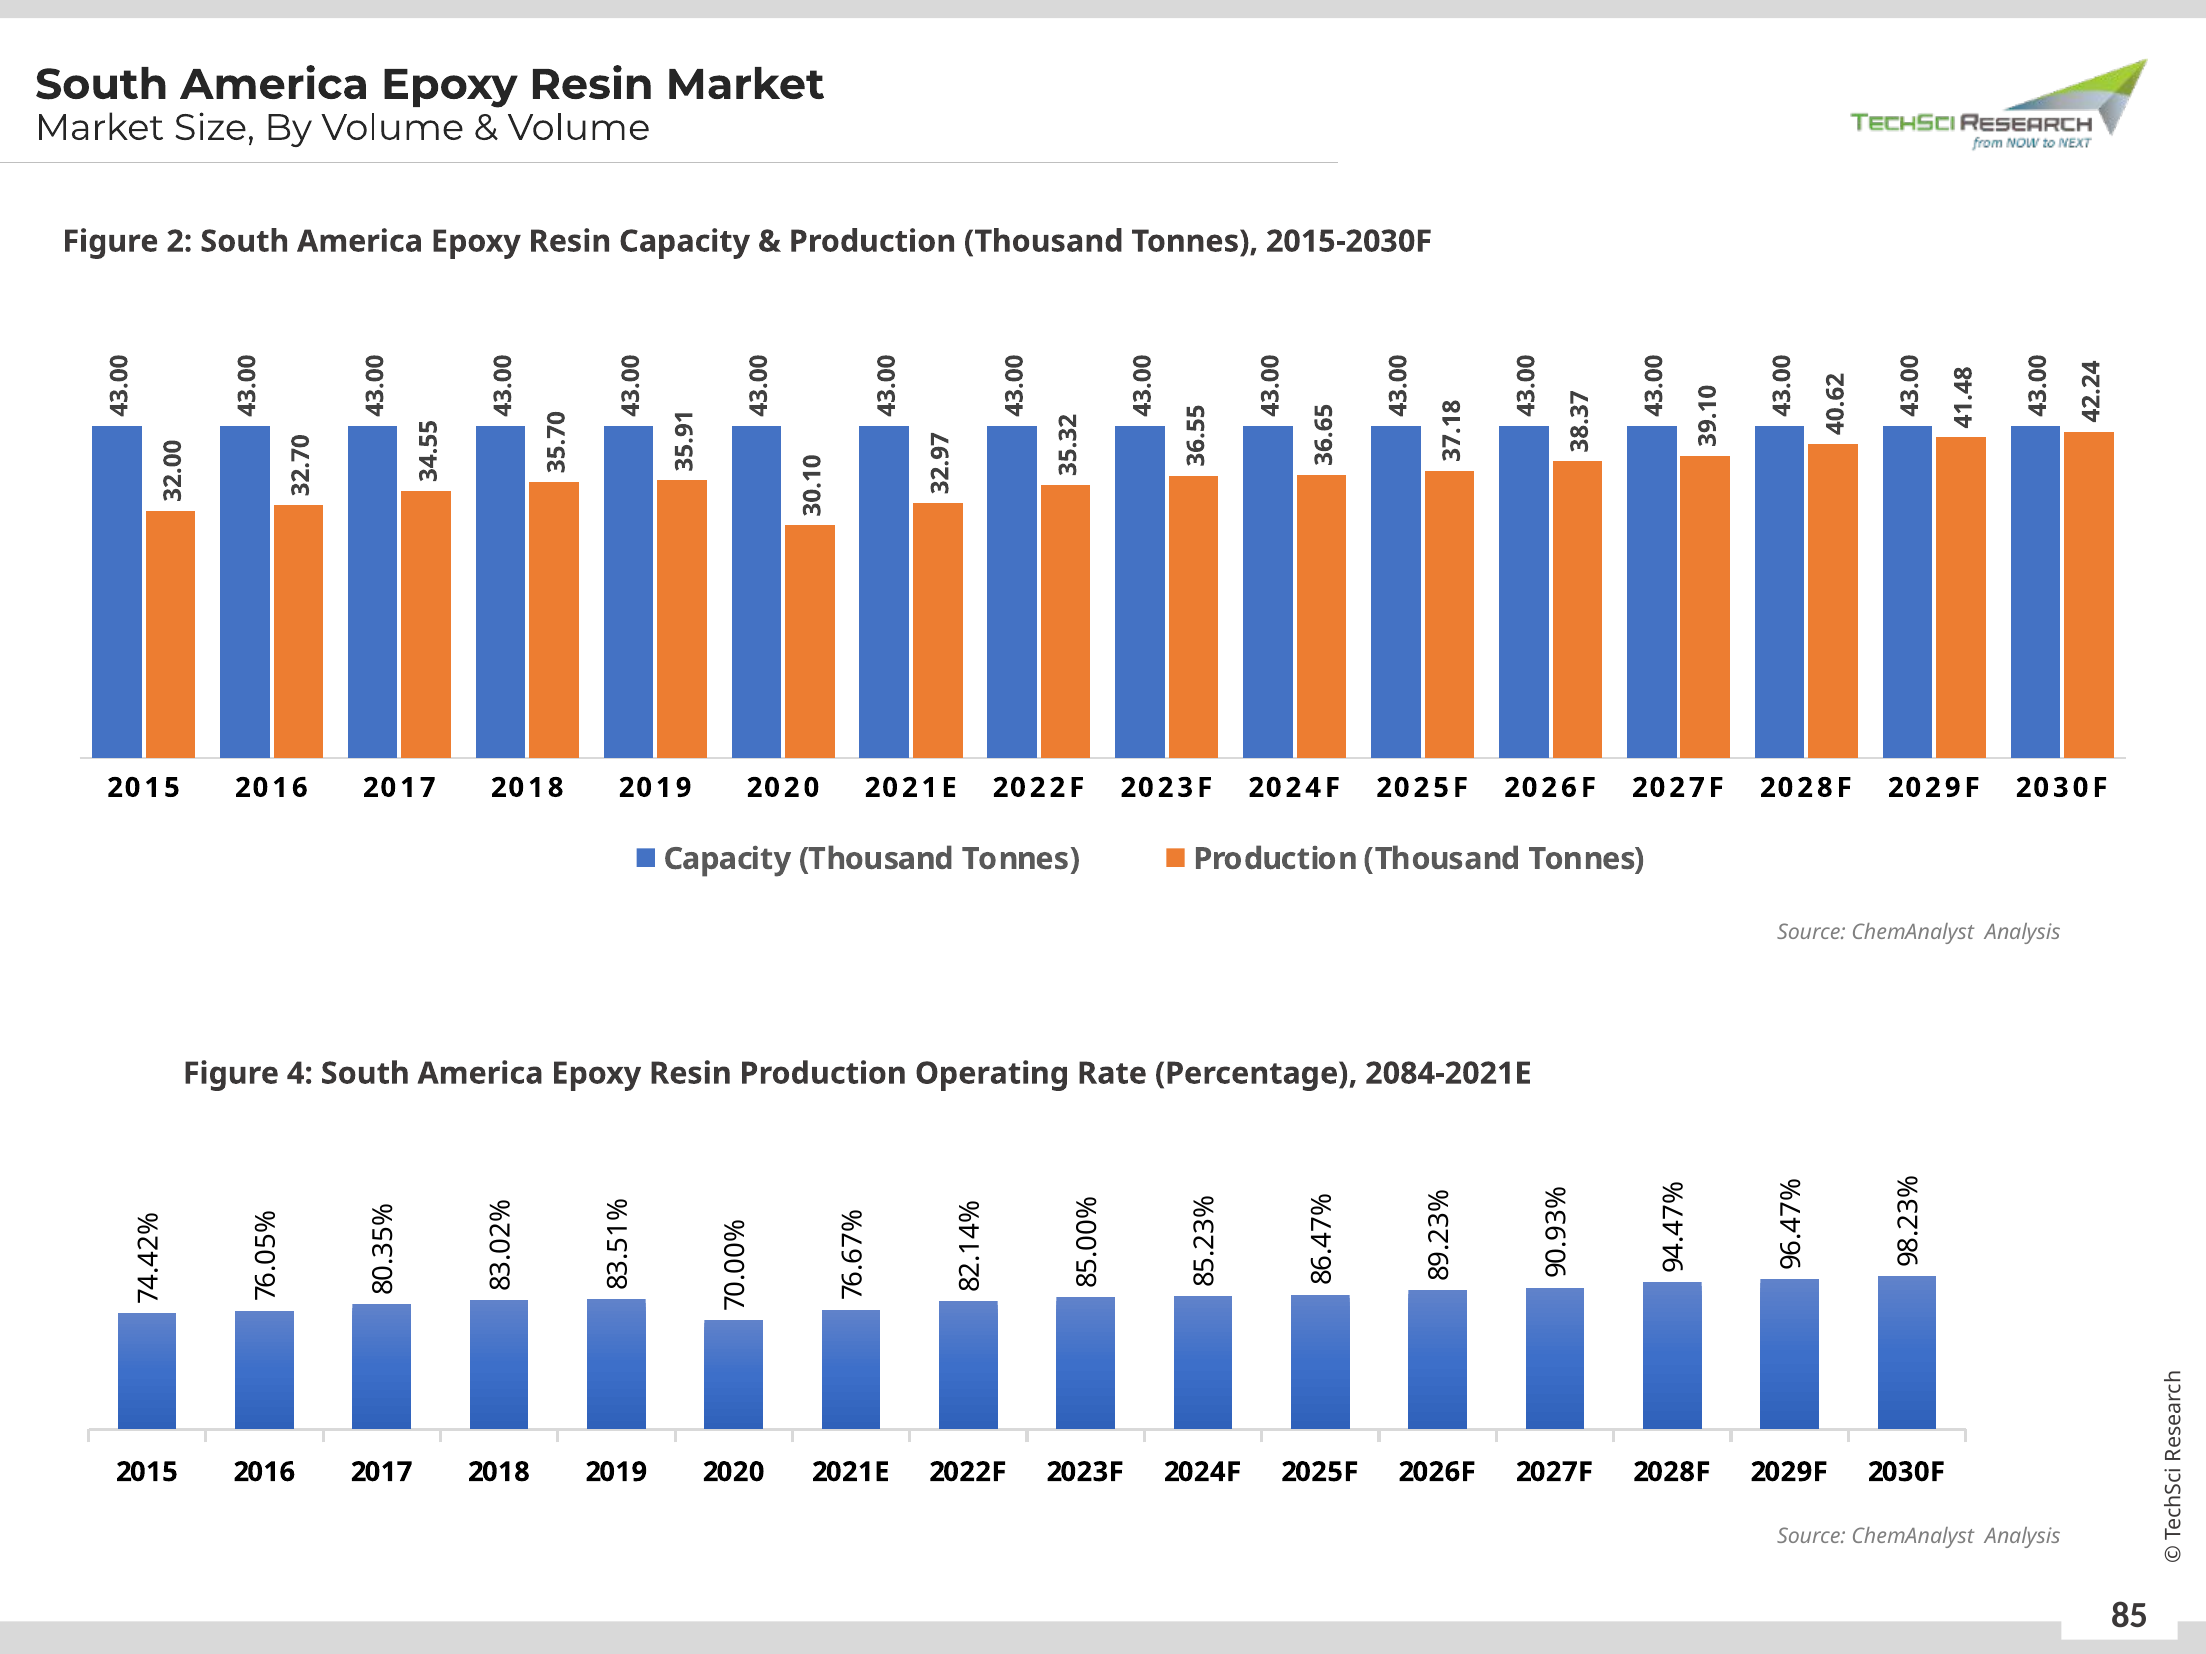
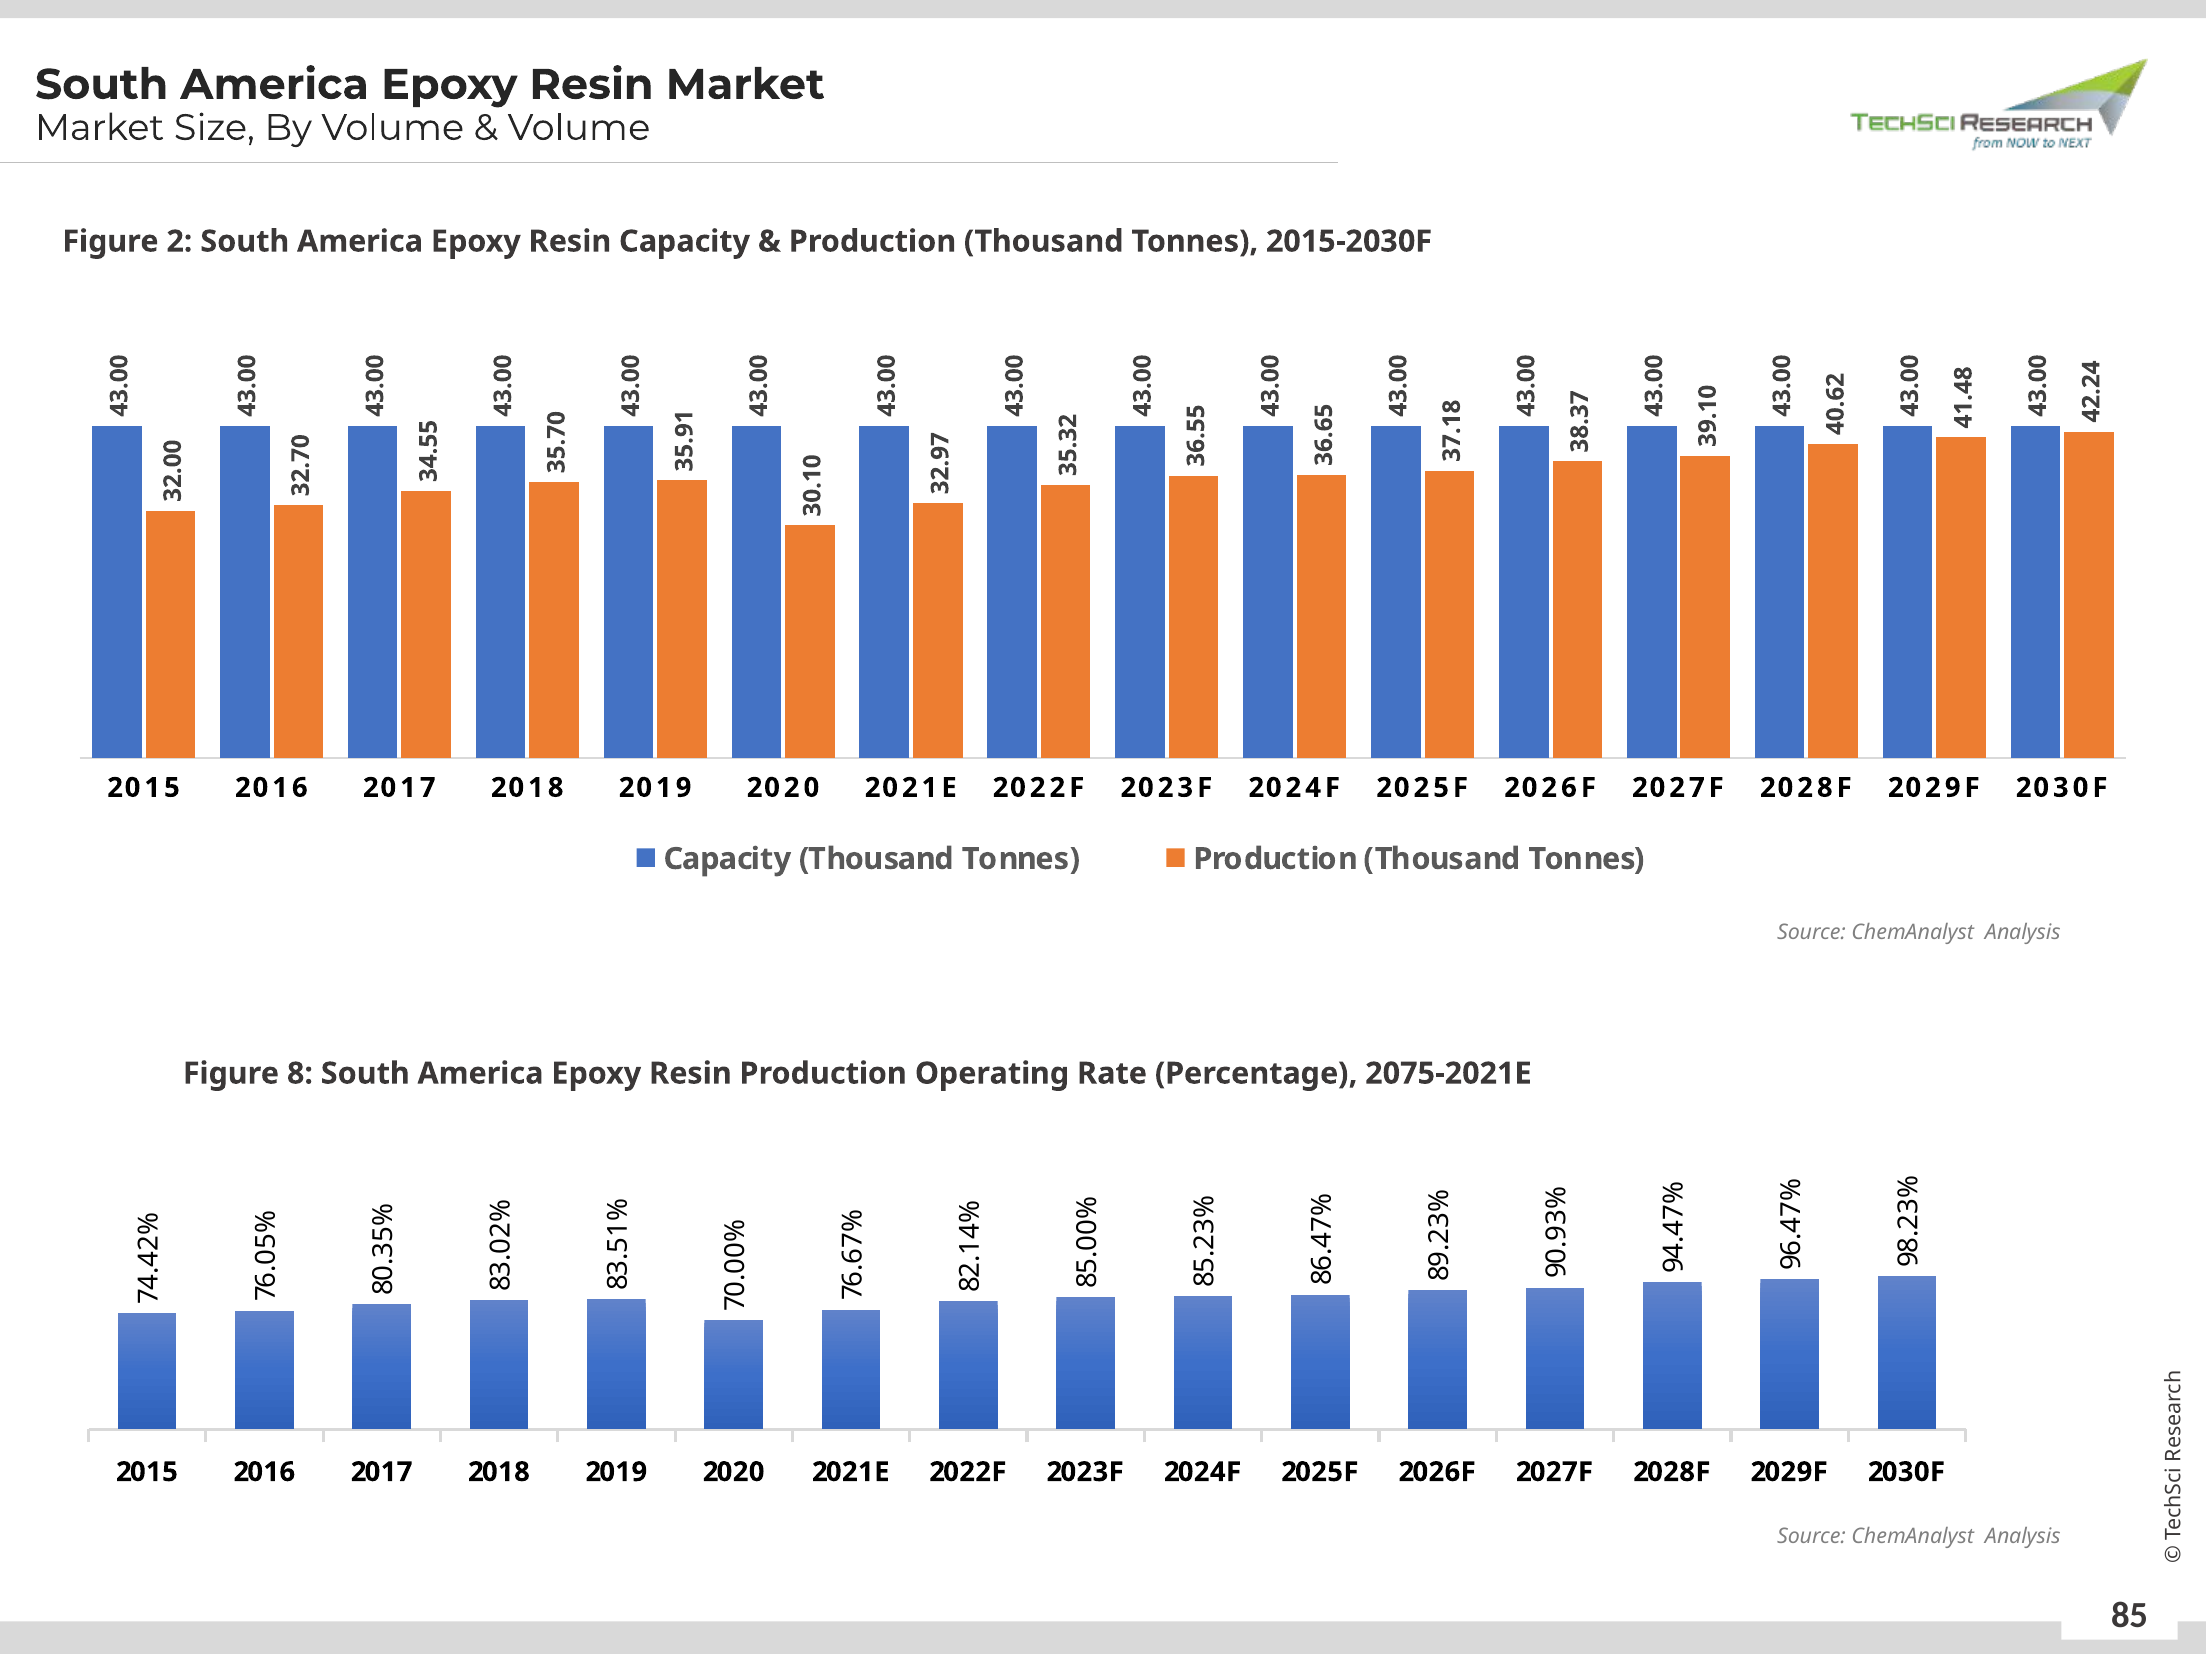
Figure 4: 4 -> 8 (300, 1074)
2084-2021E: 2084-2021E -> 2075-2021E (1448, 1074)
